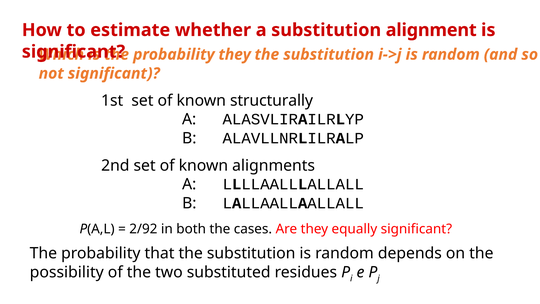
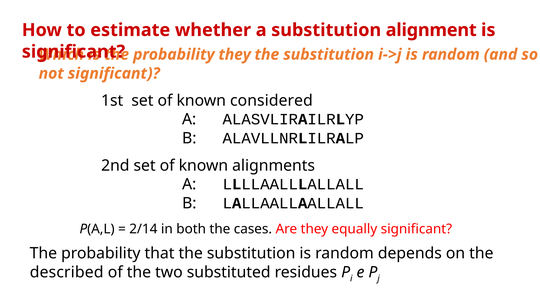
structurally: structurally -> considered (271, 100)
2/92: 2/92 -> 2/14 (143, 229)
possibility: possibility -> described (67, 272)
